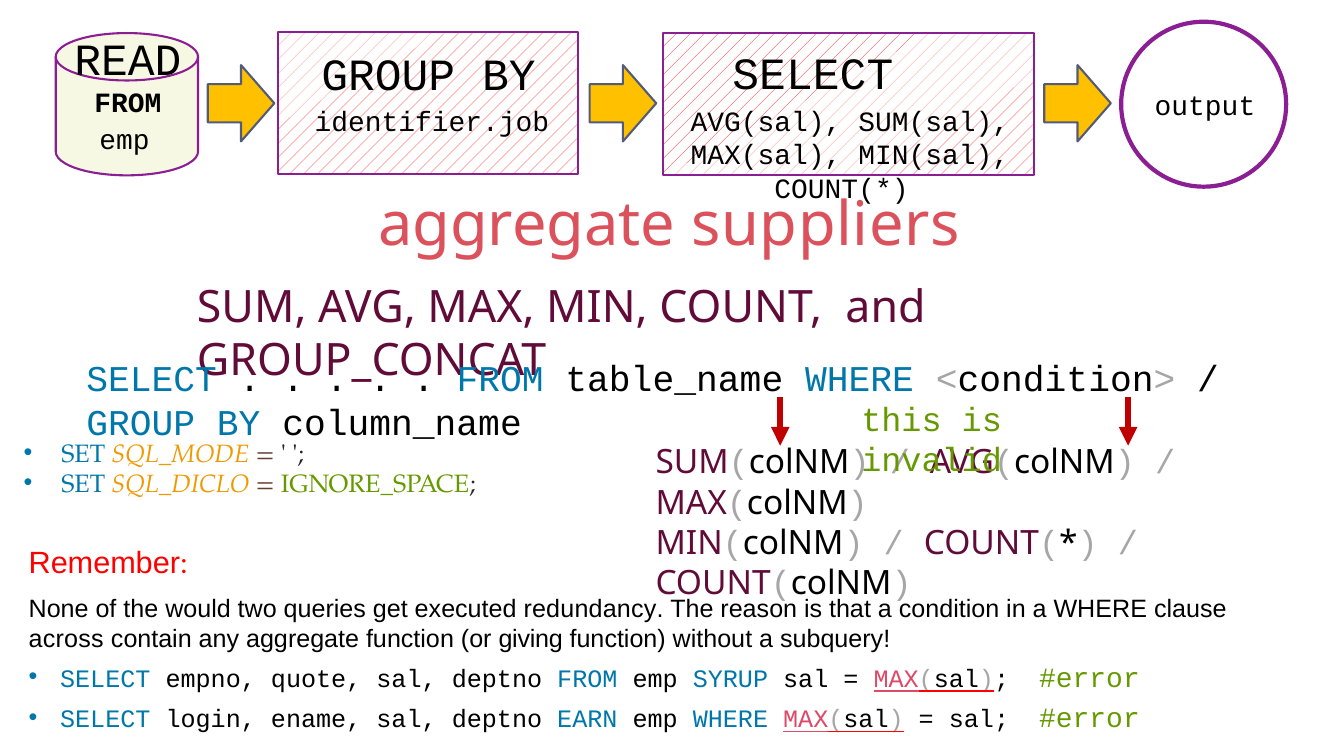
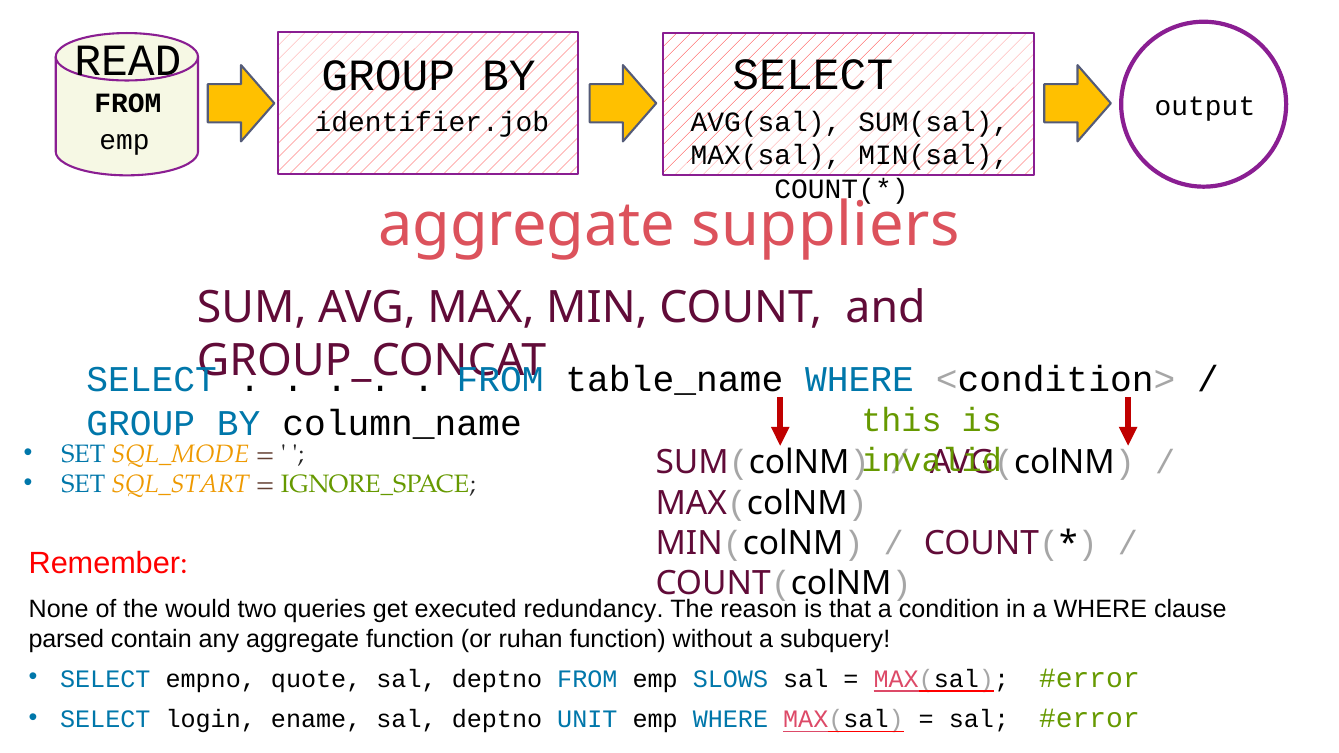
SQL_DICLO: SQL_DICLO -> SQL_START (180, 484)
across: across -> parsed (66, 640)
giving: giving -> ruhan (531, 640)
SYRUP: SYRUP -> SLOWS (730, 679)
EARN: EARN -> UNIT (587, 719)
